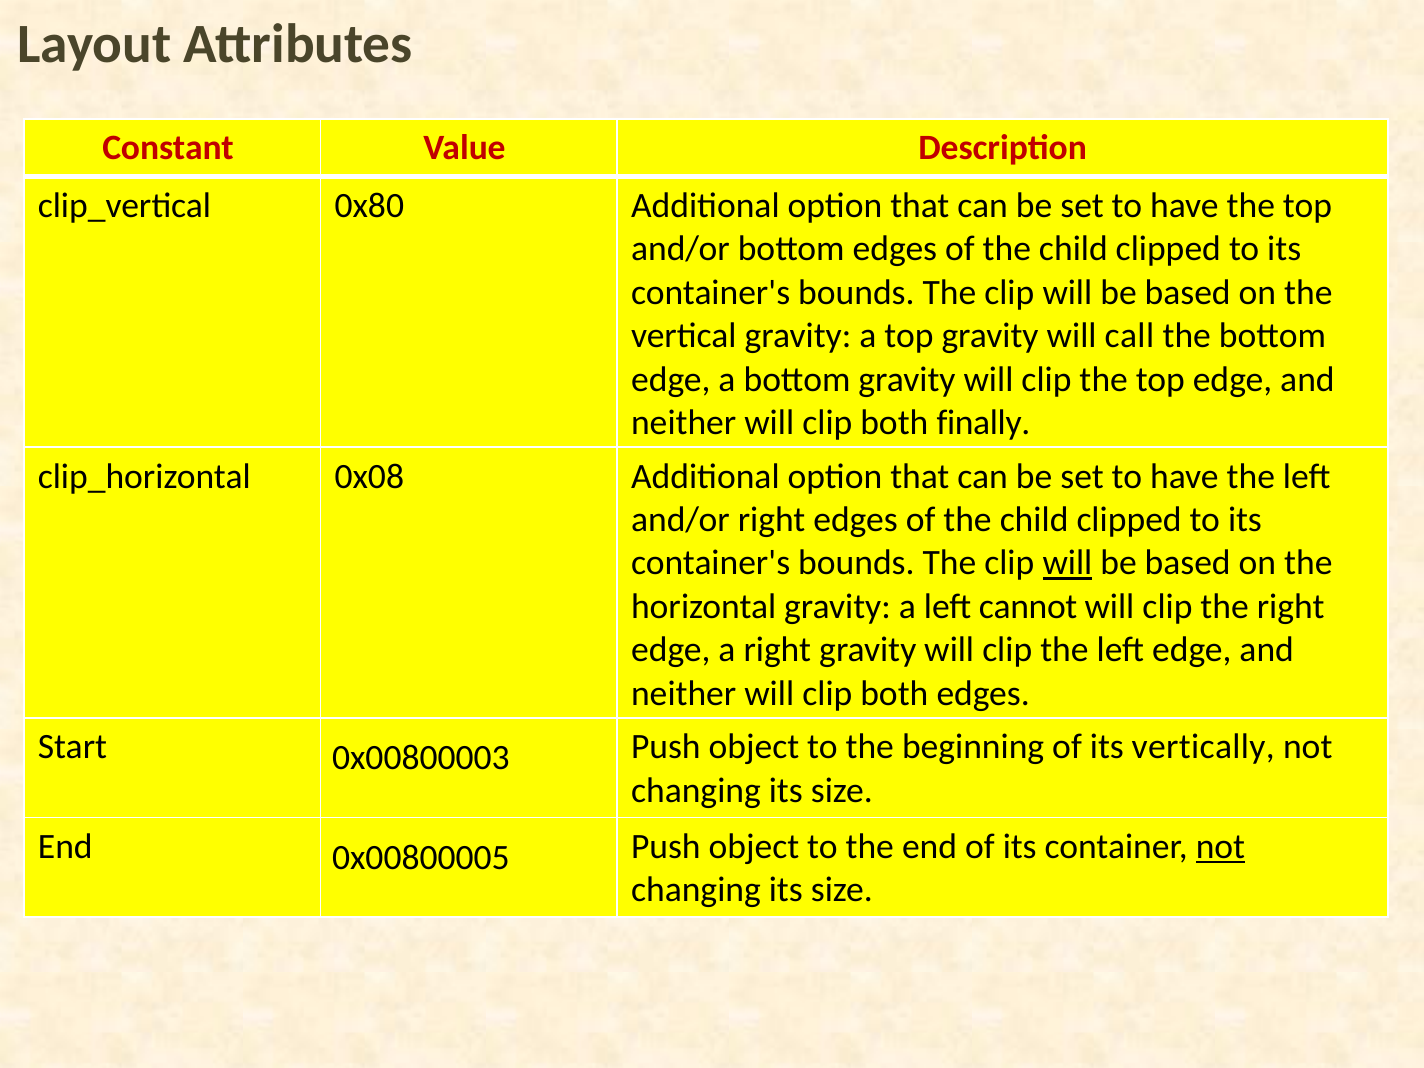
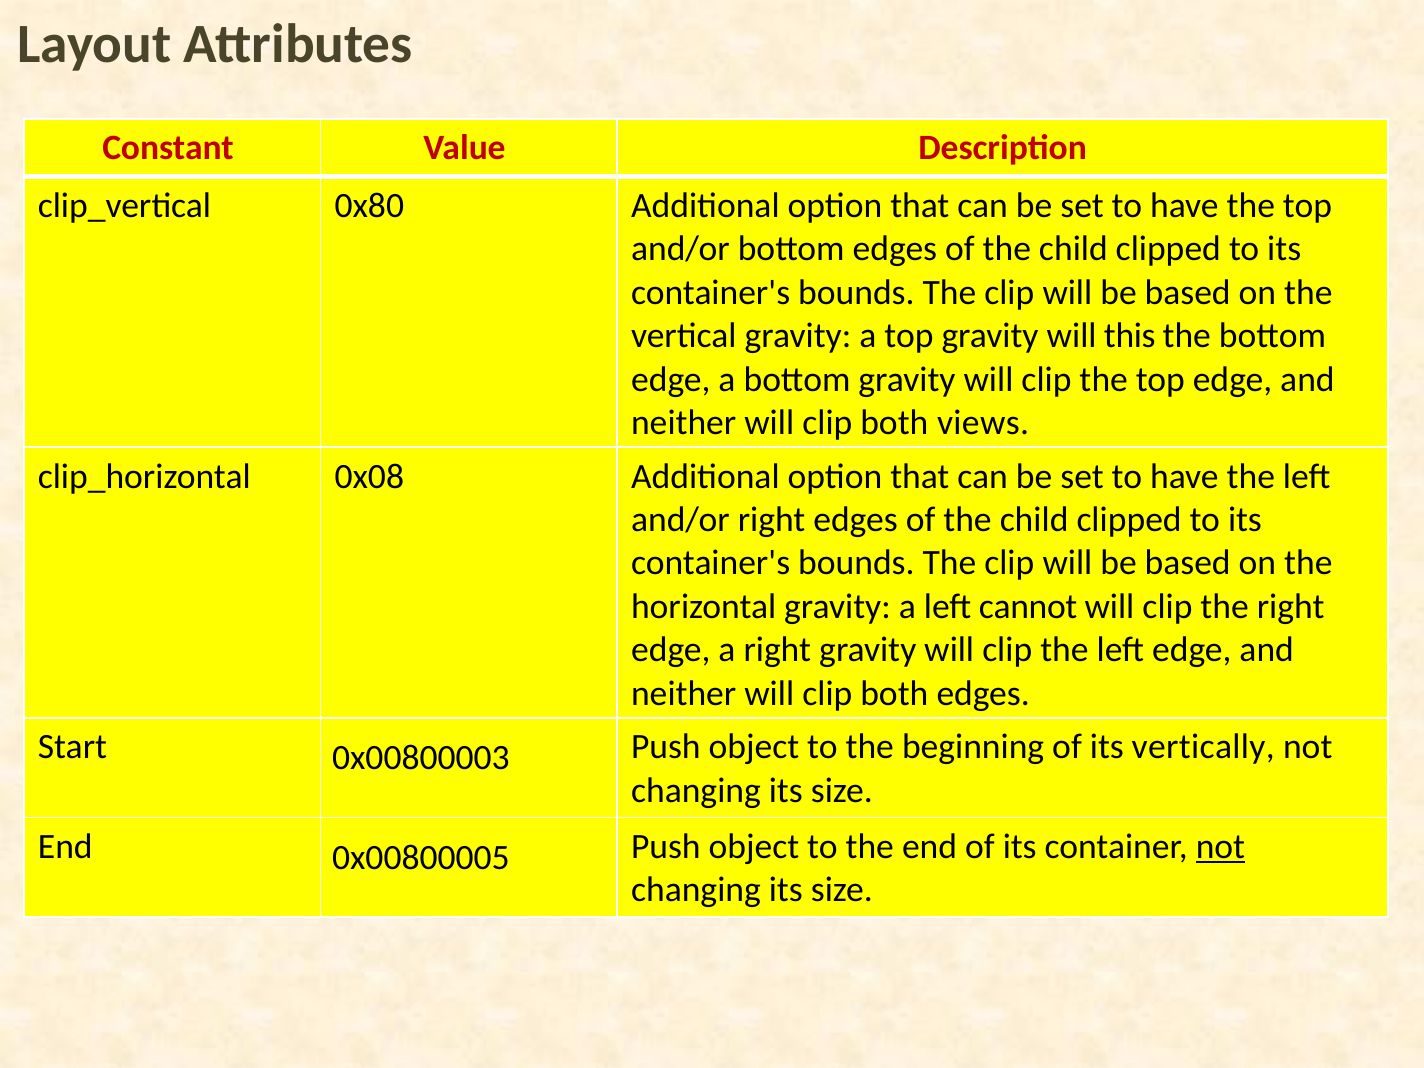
call: call -> this (1130, 336)
finally: finally -> views (983, 423)
will underline: present -> none (1067, 563)
